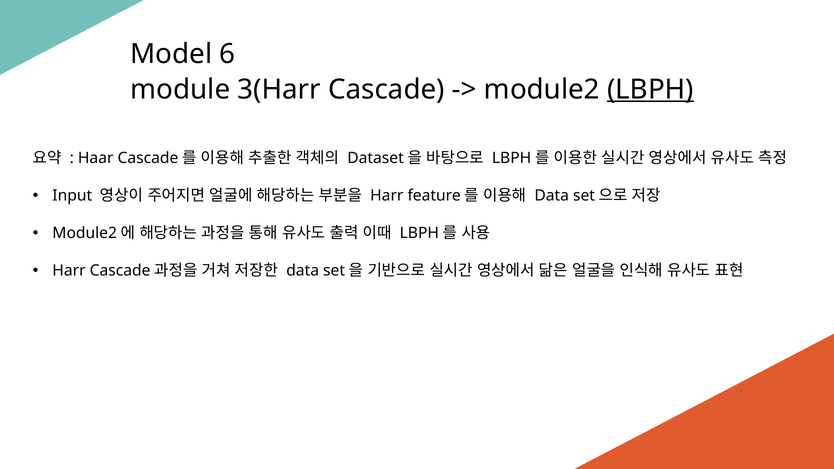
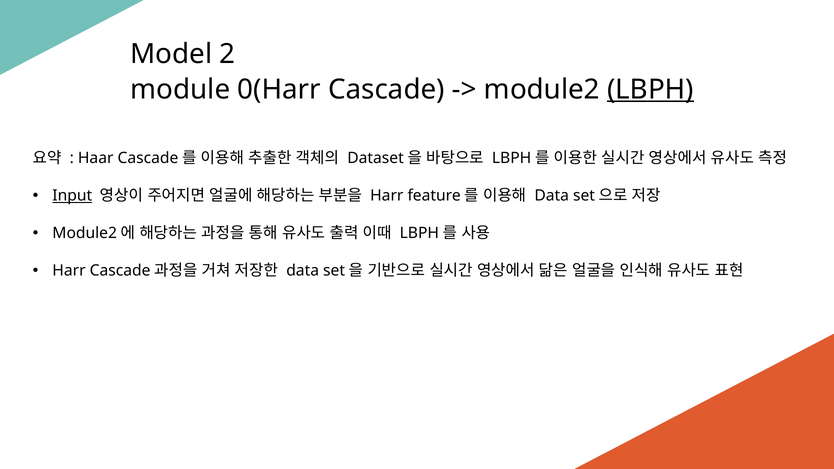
6: 6 -> 2 (227, 54)
3(Harr: 3(Harr -> 0(Harr (279, 89)
Input underline: none -> present (72, 196)
